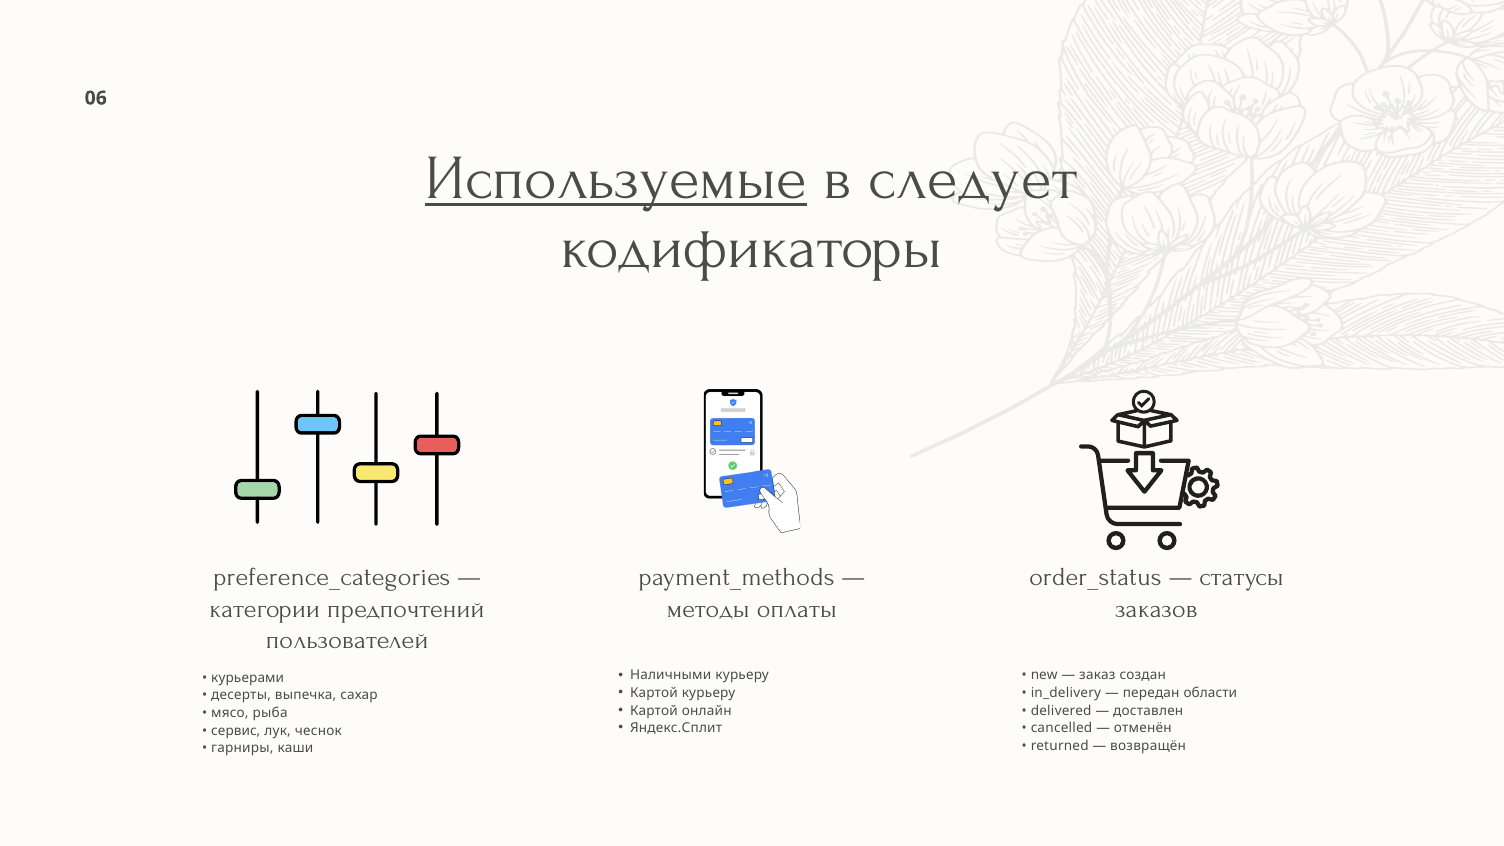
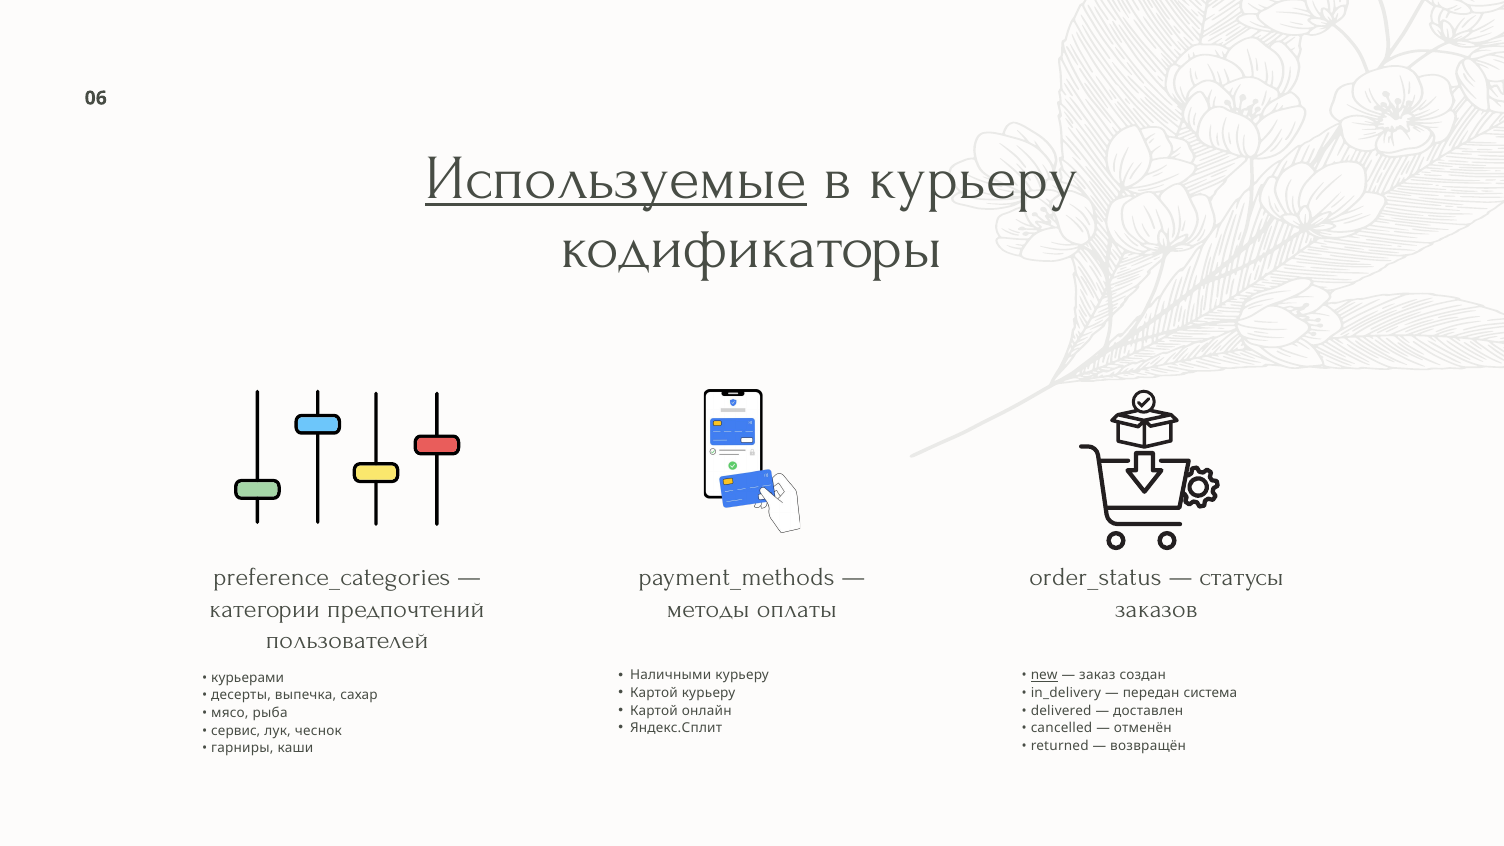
в следует: следует -> курьеру (973, 178)
new underline: none -> present (1044, 675)
области: области -> система (1210, 693)
